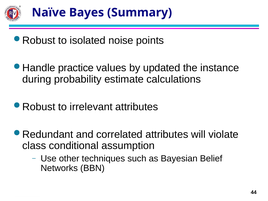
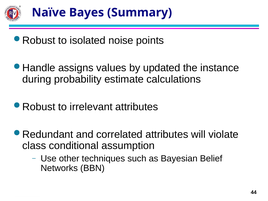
practice: practice -> assigns (76, 68)
